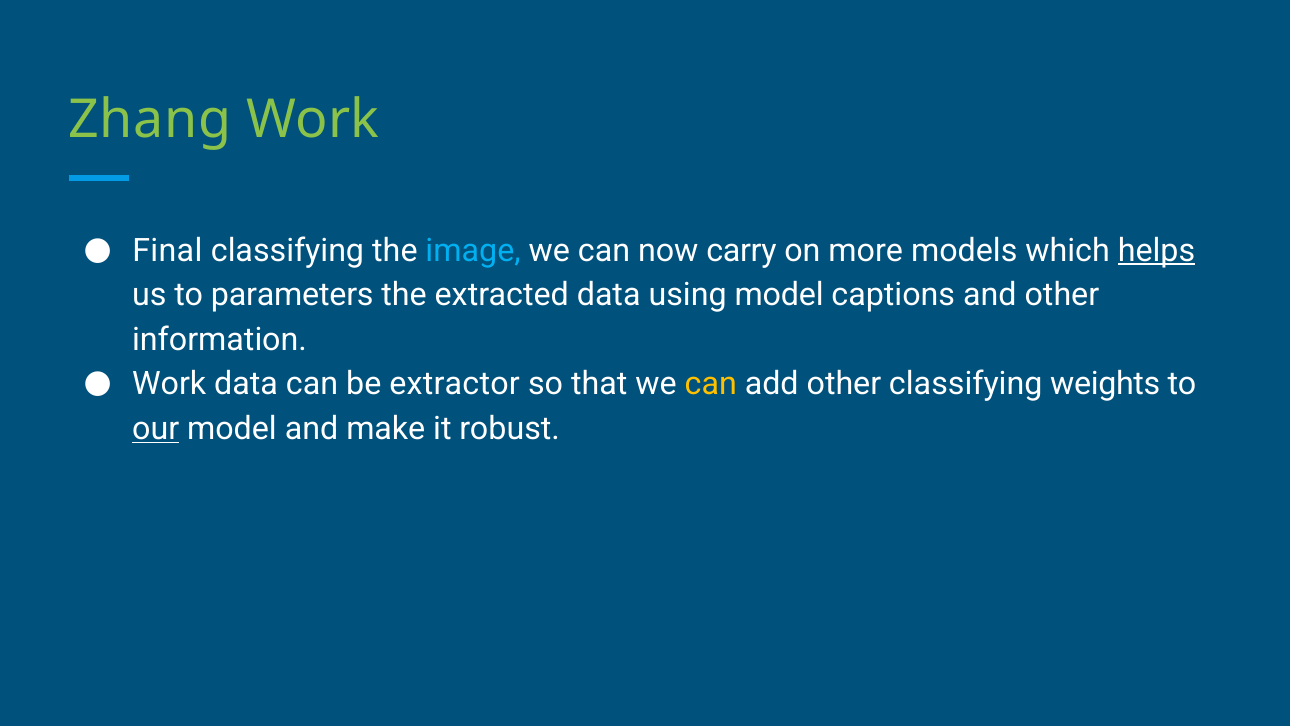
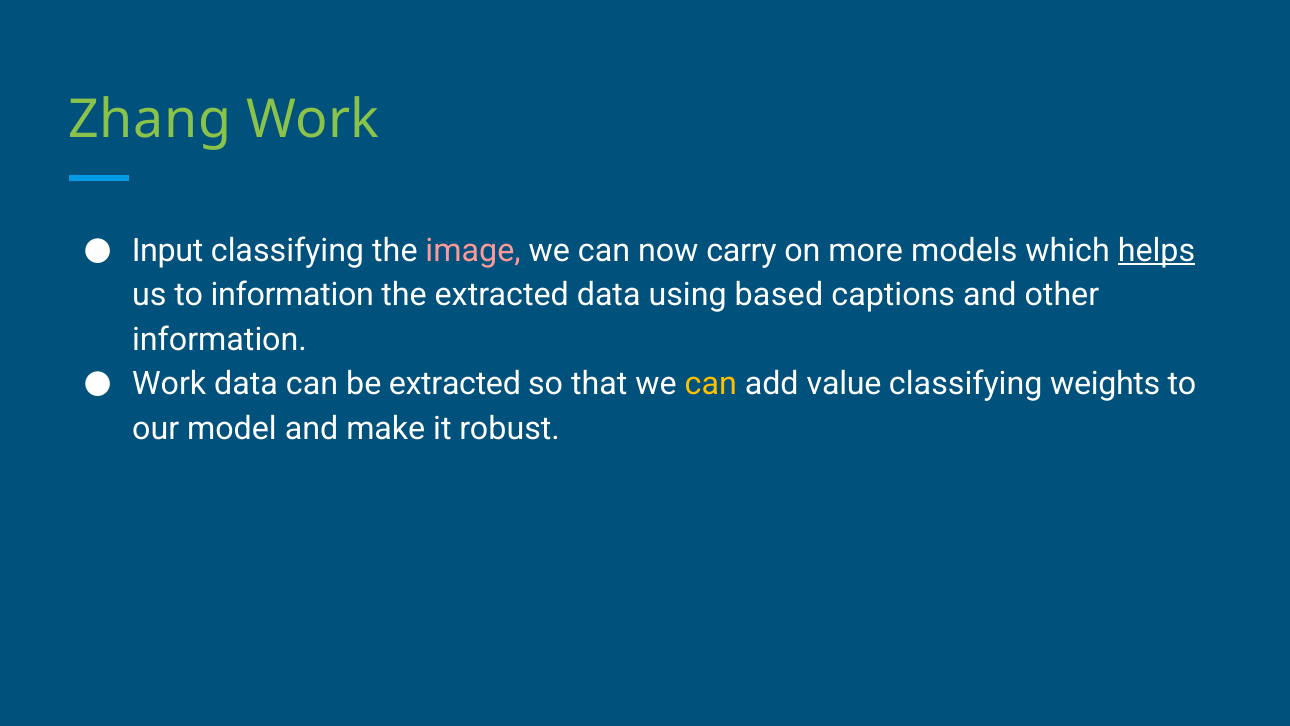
Final: Final -> Input (168, 250)
image colour: light blue -> pink (473, 250)
to parameters: parameters -> information (292, 295)
using model: model -> based (779, 295)
be extractor: extractor -> extracted (455, 384)
add other: other -> value (844, 384)
our underline: present -> none (156, 428)
